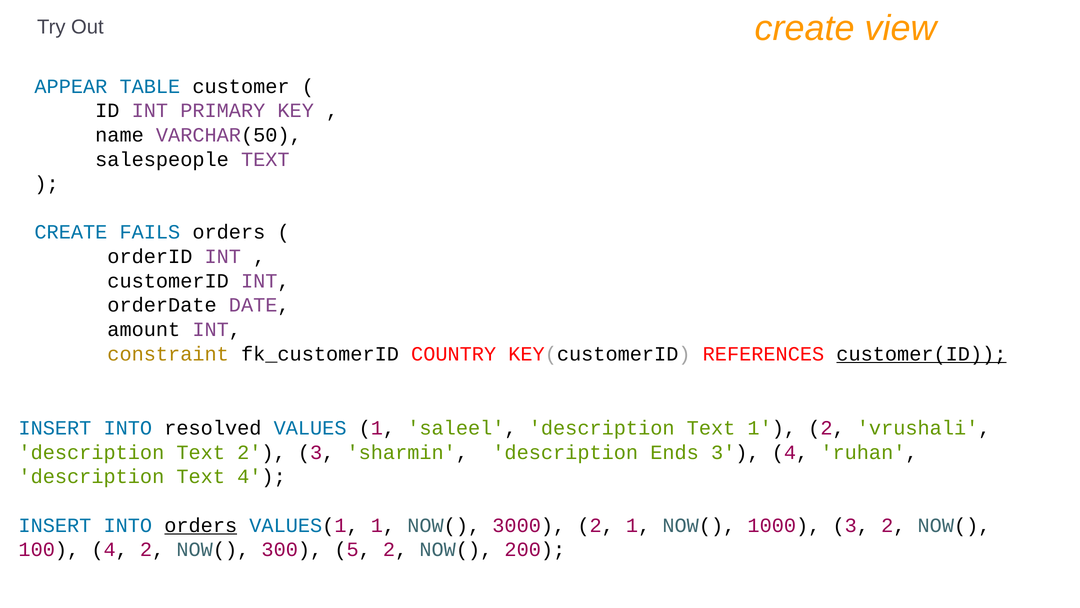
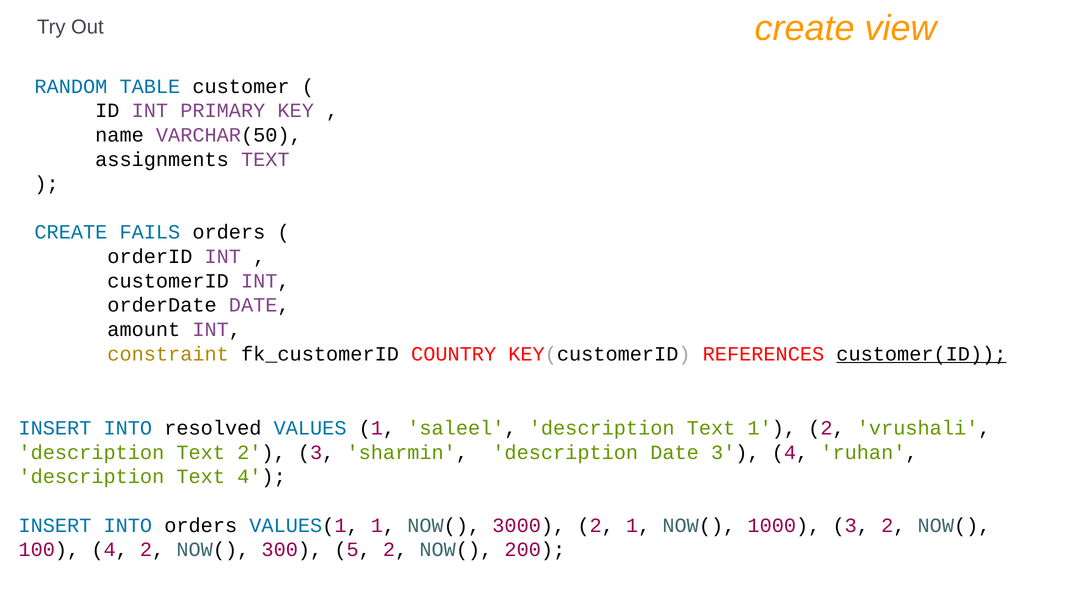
APPEAR: APPEAR -> RANDOM (71, 86)
salespeople: salespeople -> assignments (162, 159)
description Ends: Ends -> Date (675, 452)
orders underline: present -> none (201, 525)
